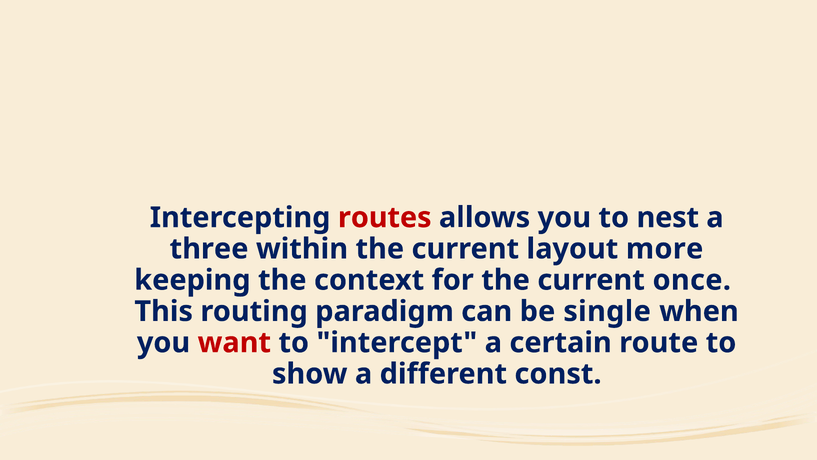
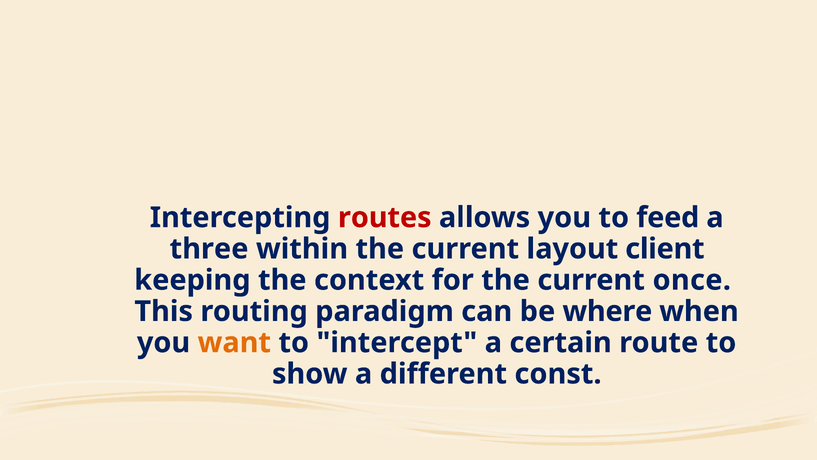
nest: nest -> feed (668, 217)
more: more -> client (665, 249)
single: single -> where (607, 311)
want colour: red -> orange (234, 342)
